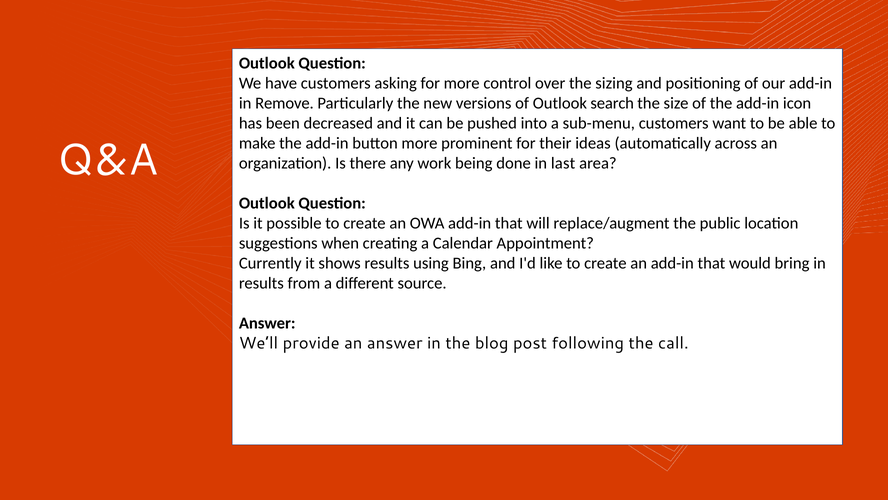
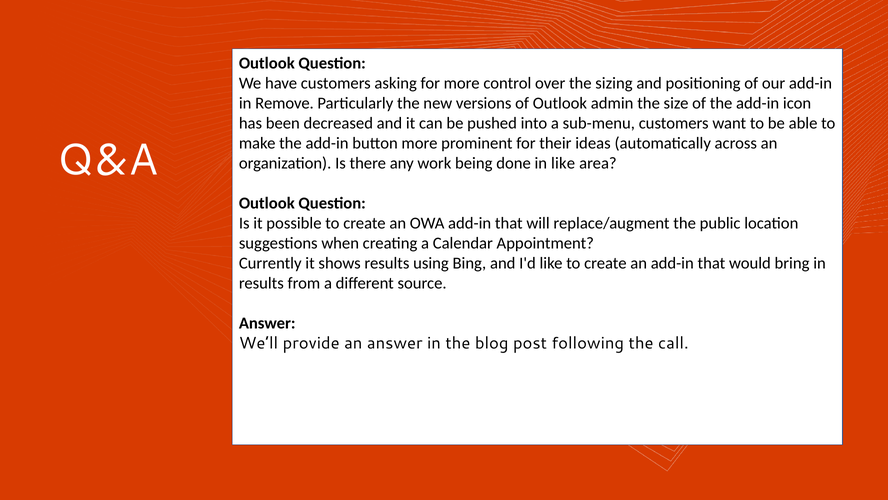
search: search -> admin (612, 103)
in last: last -> like (563, 163)
